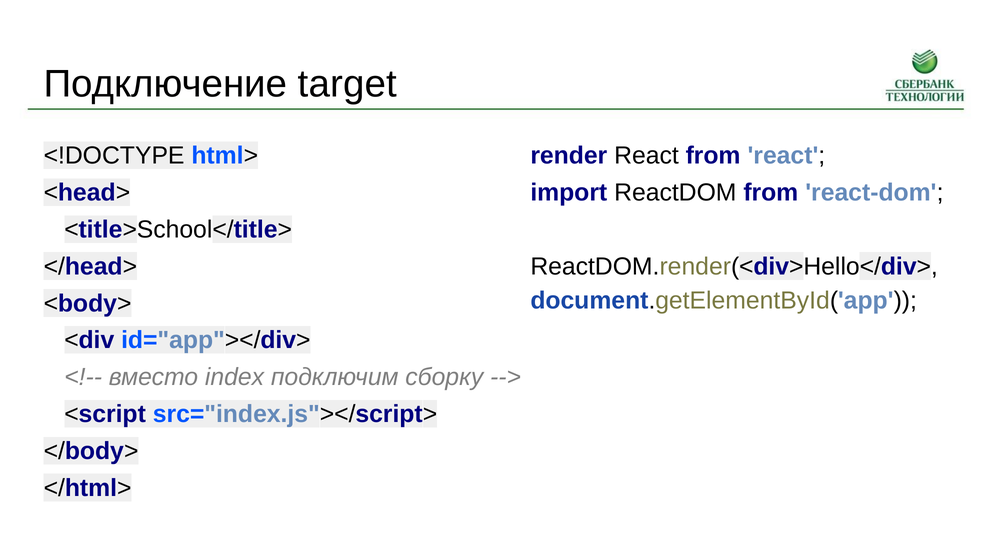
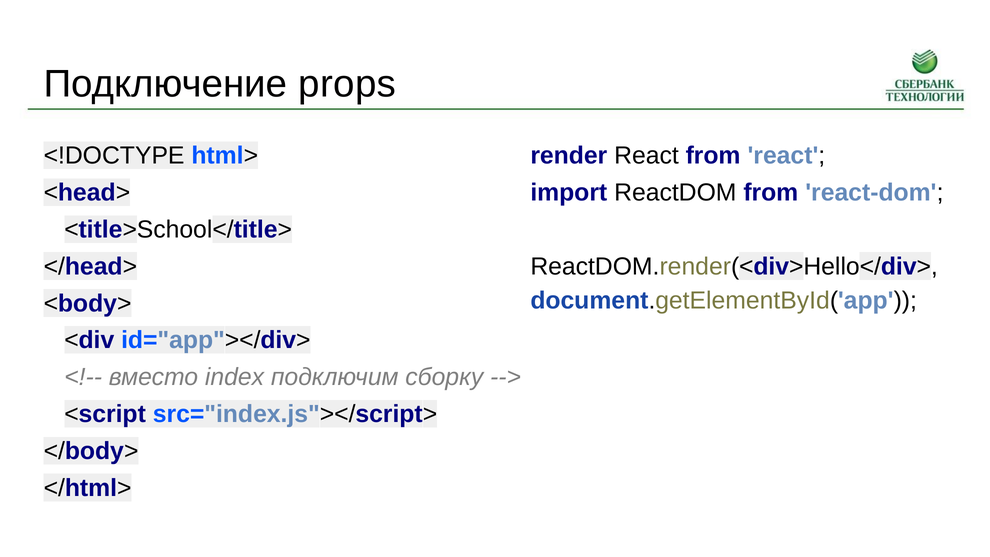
target: target -> props (347, 84)
